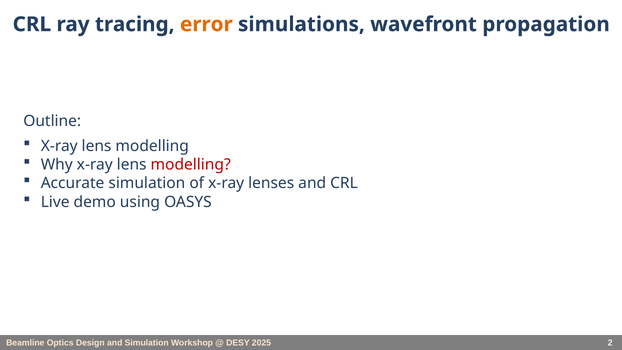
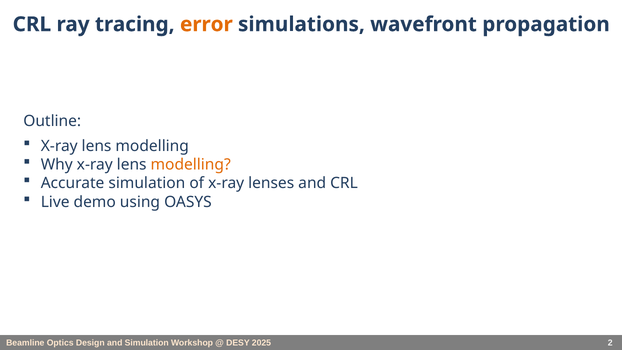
modelling colour: red -> orange (191, 165)
